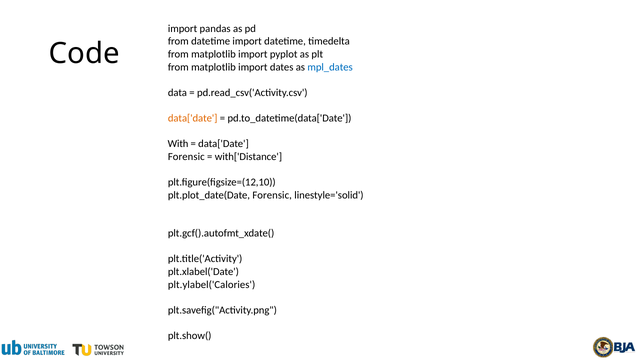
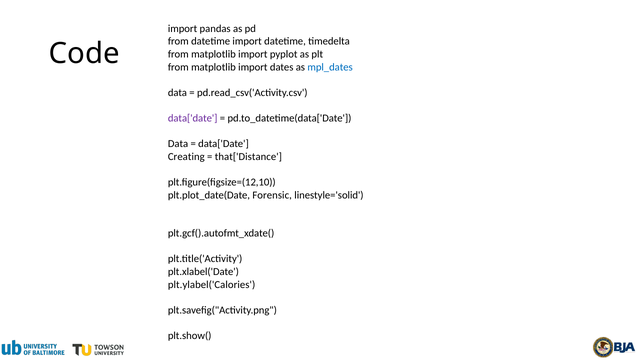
data['date colour: orange -> purple (193, 118)
With: With -> Data (178, 144)
Forensic: Forensic -> Creating (186, 157)
with['Distance: with['Distance -> that['Distance (248, 157)
